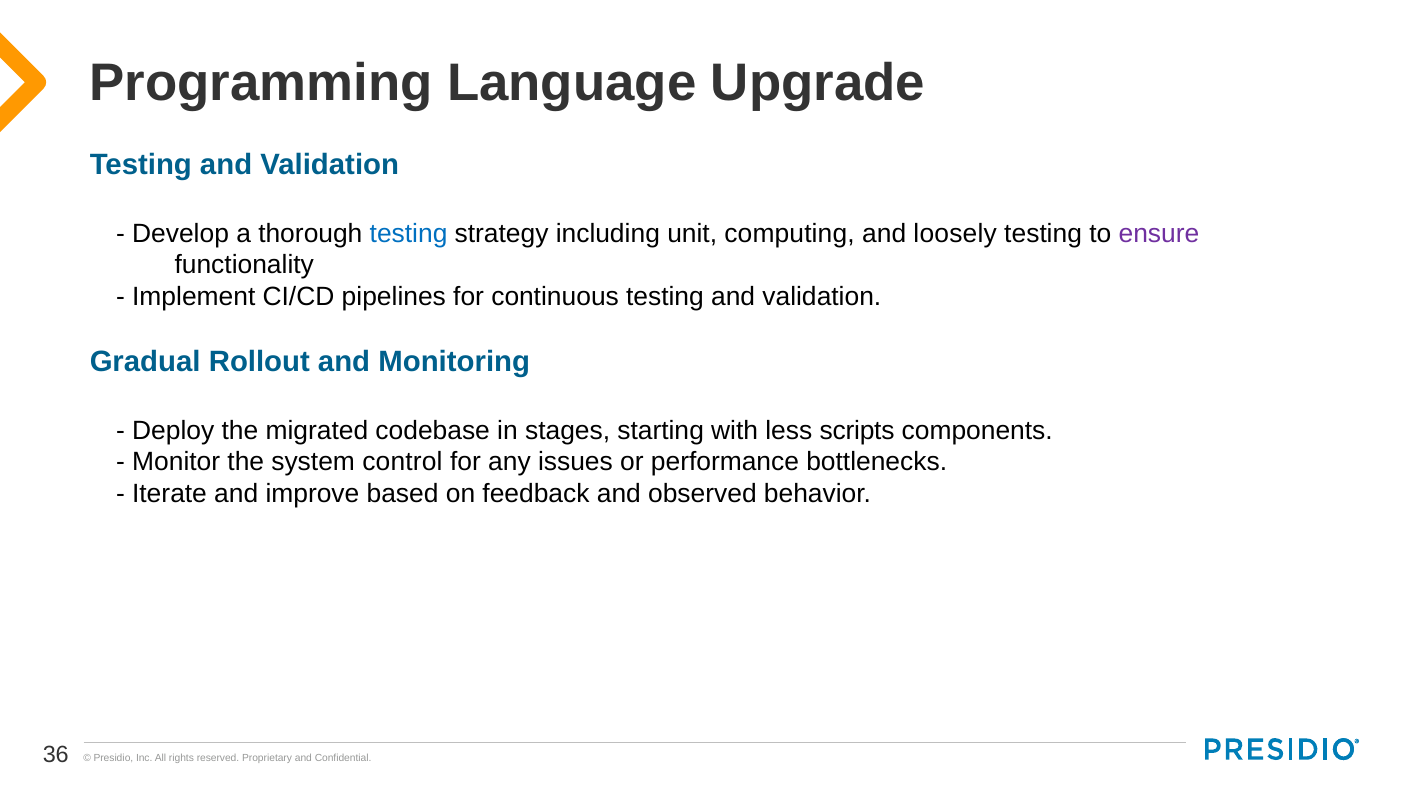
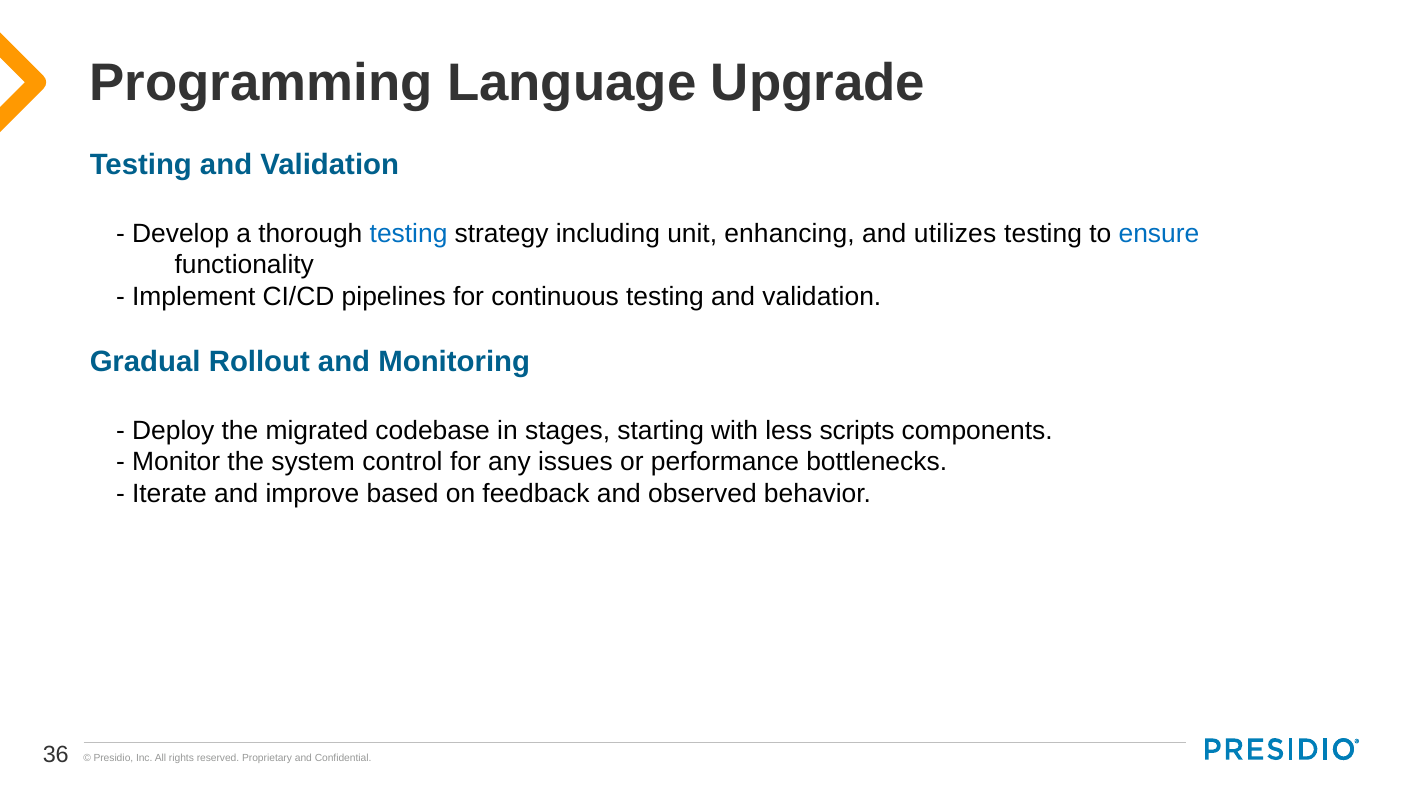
computing: computing -> enhancing (789, 233)
loosely: loosely -> utilizes (955, 233)
ensure colour: purple -> blue (1159, 233)
